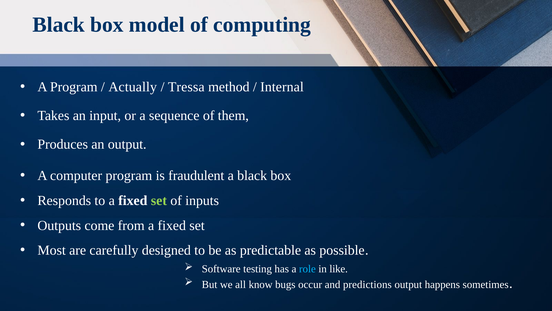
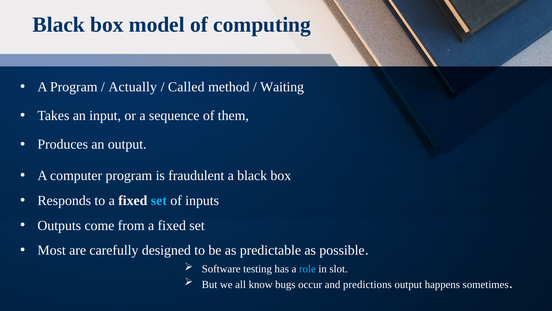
Tressa: Tressa -> Called (186, 87)
Internal: Internal -> Waiting (282, 87)
set colour: light green -> light blue (159, 200)
like: like -> slot (339, 268)
